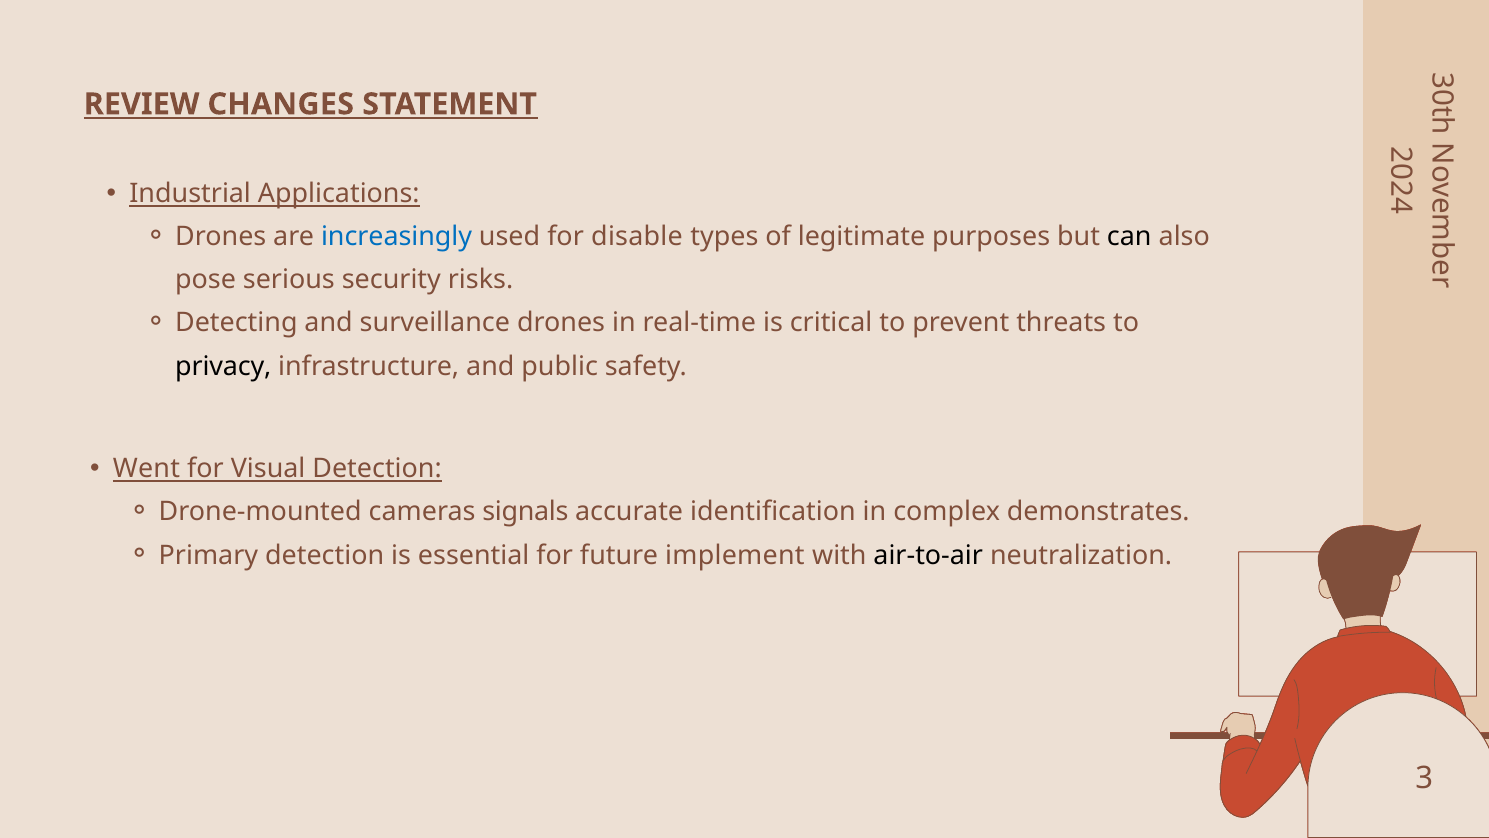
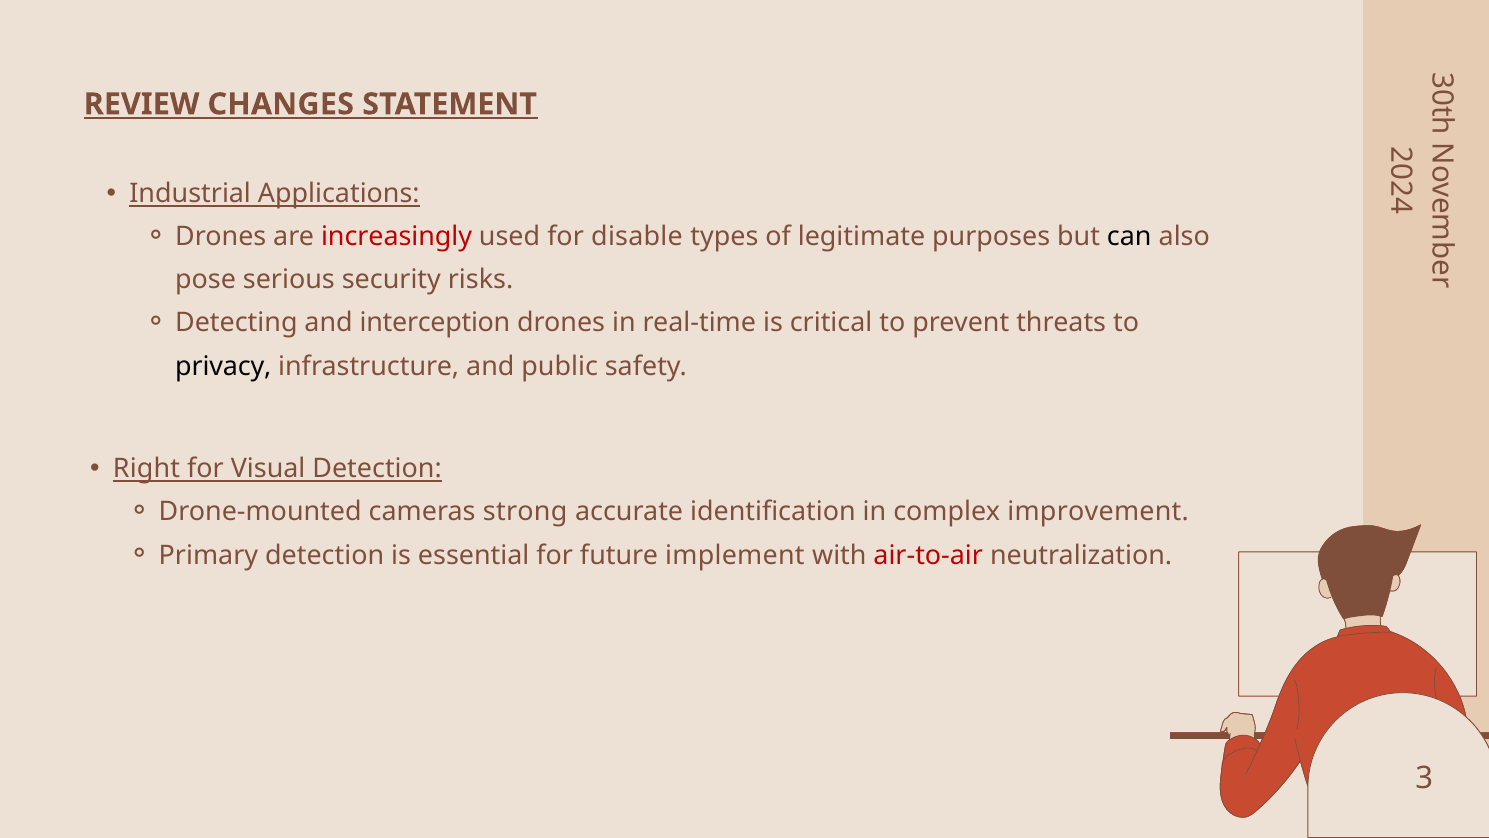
increasingly colour: blue -> red (397, 237)
surveillance: surveillance -> interception (435, 323)
Went: Went -> Right (146, 468)
signals: signals -> strong (525, 512)
demonstrates: demonstrates -> improvement (1098, 512)
air-to-air colour: black -> red (928, 555)
